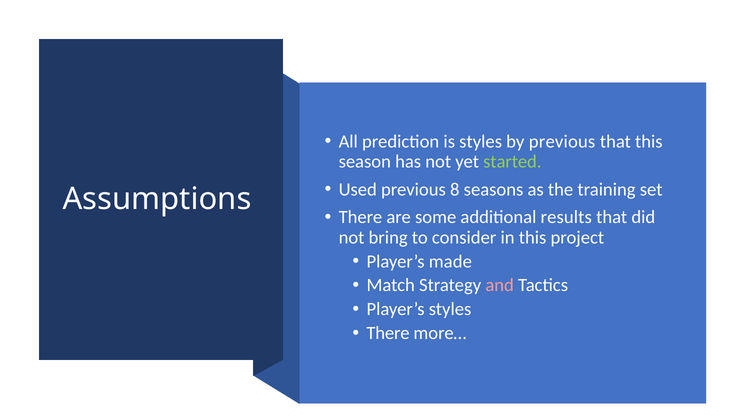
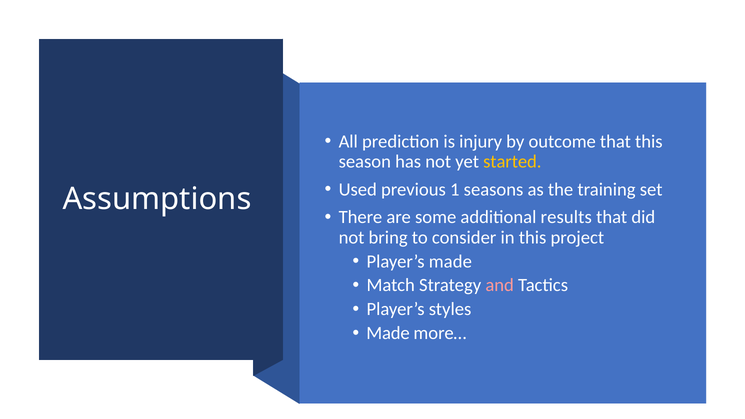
is styles: styles -> injury (481, 141)
by previous: previous -> outcome (562, 141)
started colour: light green -> yellow (512, 162)
8: 8 -> 1 (455, 189)
There: There -> Made (388, 333)
